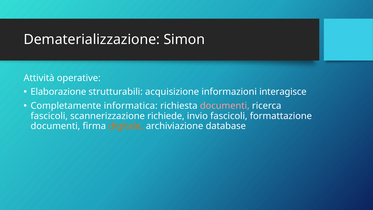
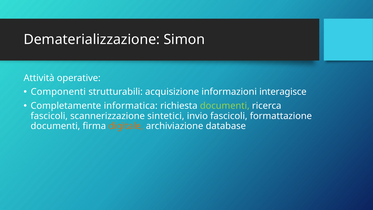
Elaborazione: Elaborazione -> Componenti (58, 92)
documenti colour: pink -> light green (225, 106)
richiede: richiede -> sintetici (166, 116)
